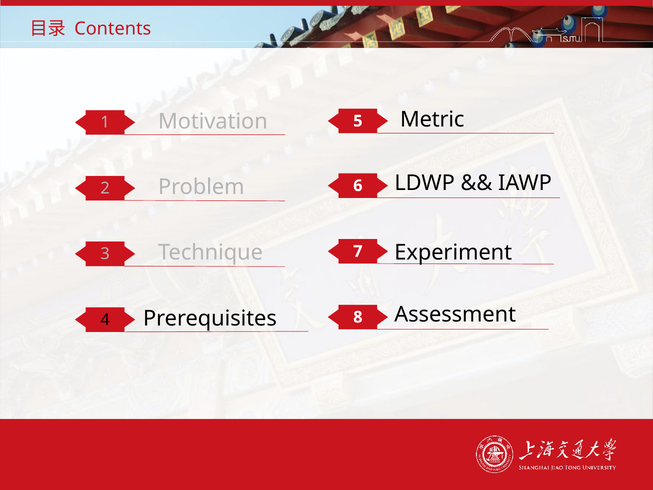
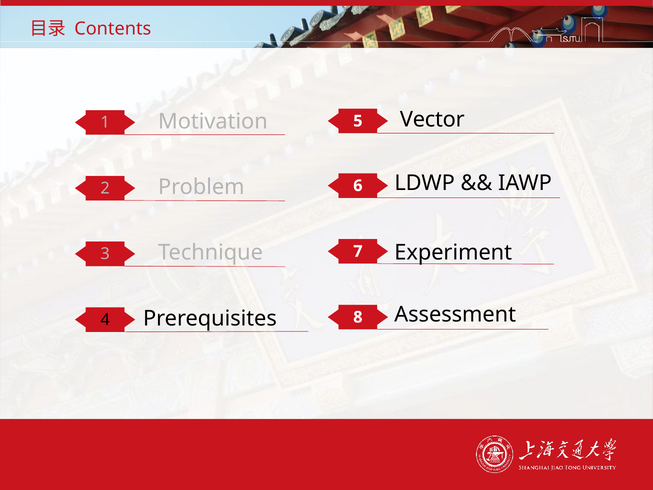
Metric: Metric -> Vector (432, 119)
